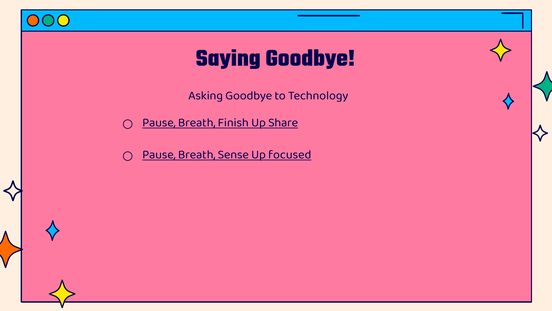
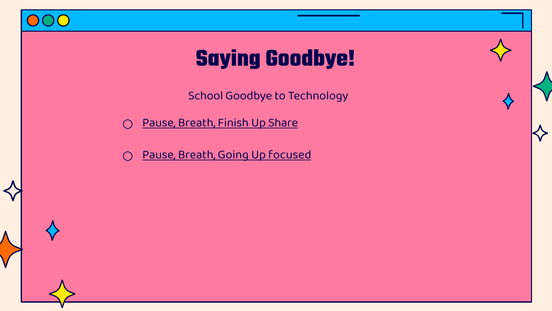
Asking: Asking -> School (206, 95)
Sense: Sense -> Going (233, 154)
